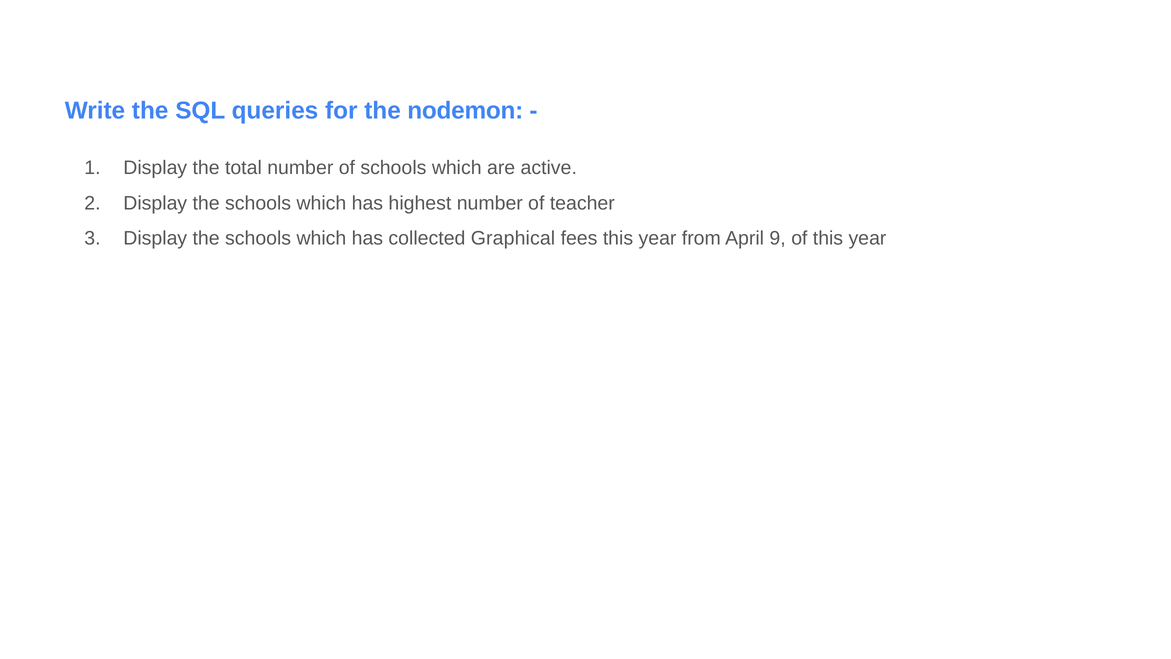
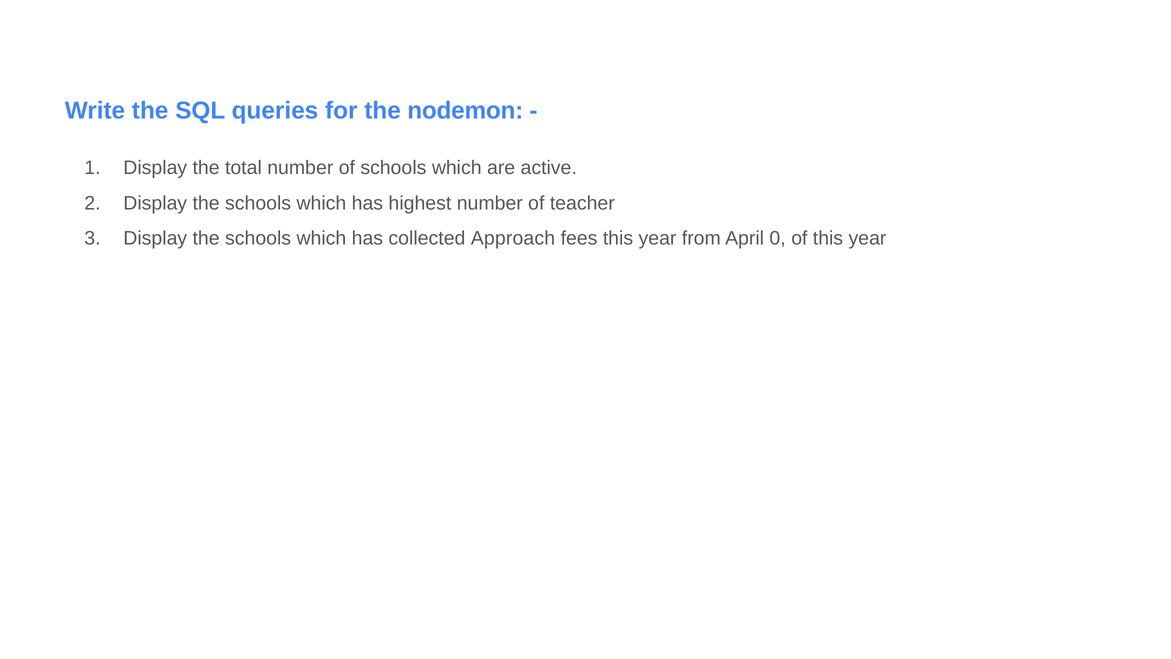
Graphical: Graphical -> Approach (513, 238)
9: 9 -> 0 (778, 238)
